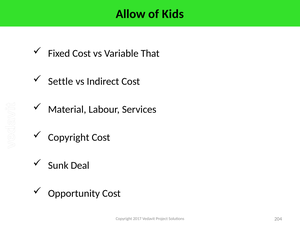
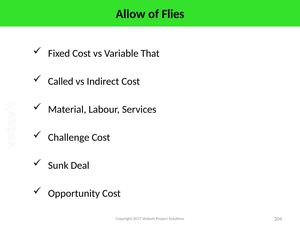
Kids: Kids -> Flies (173, 14)
Settle: Settle -> Called (61, 81)
Copyright: Copyright -> Challenge (69, 137)
